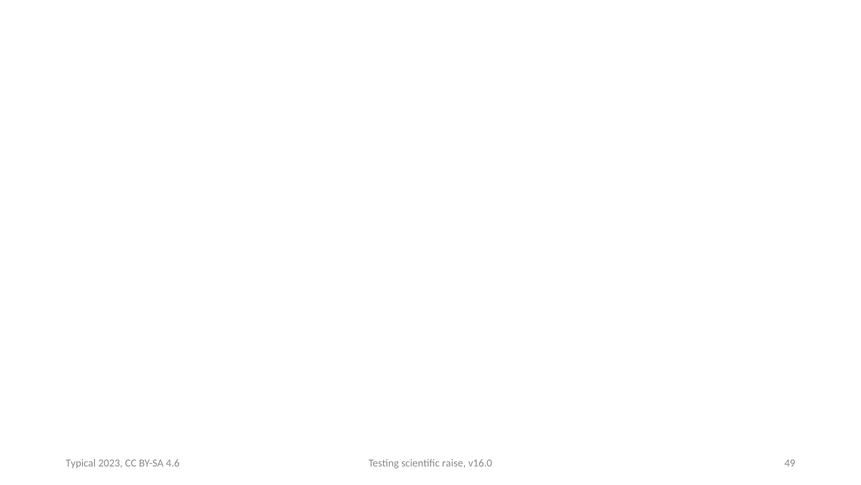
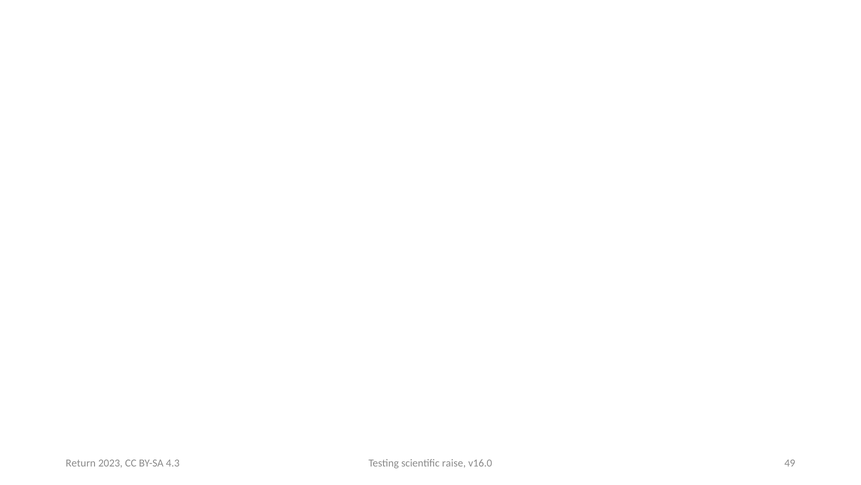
Typical: Typical -> Return (81, 463)
4.6: 4.6 -> 4.3 (173, 463)
